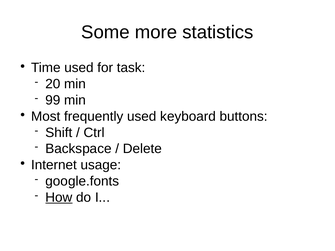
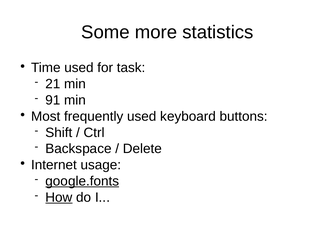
20: 20 -> 21 (53, 84)
99: 99 -> 91 (53, 100)
google.fonts underline: none -> present (82, 181)
